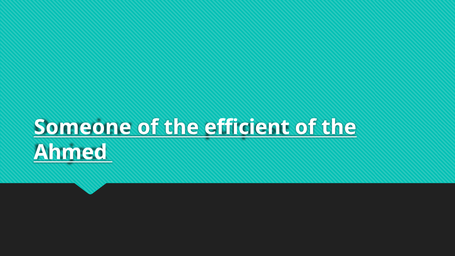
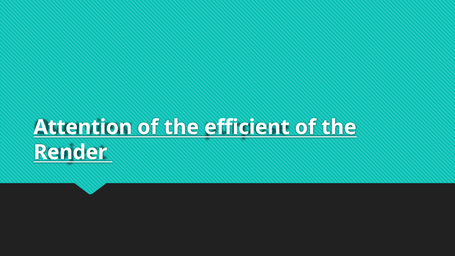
Someone: Someone -> Attention (83, 127)
Ahmed: Ahmed -> Render (70, 152)
